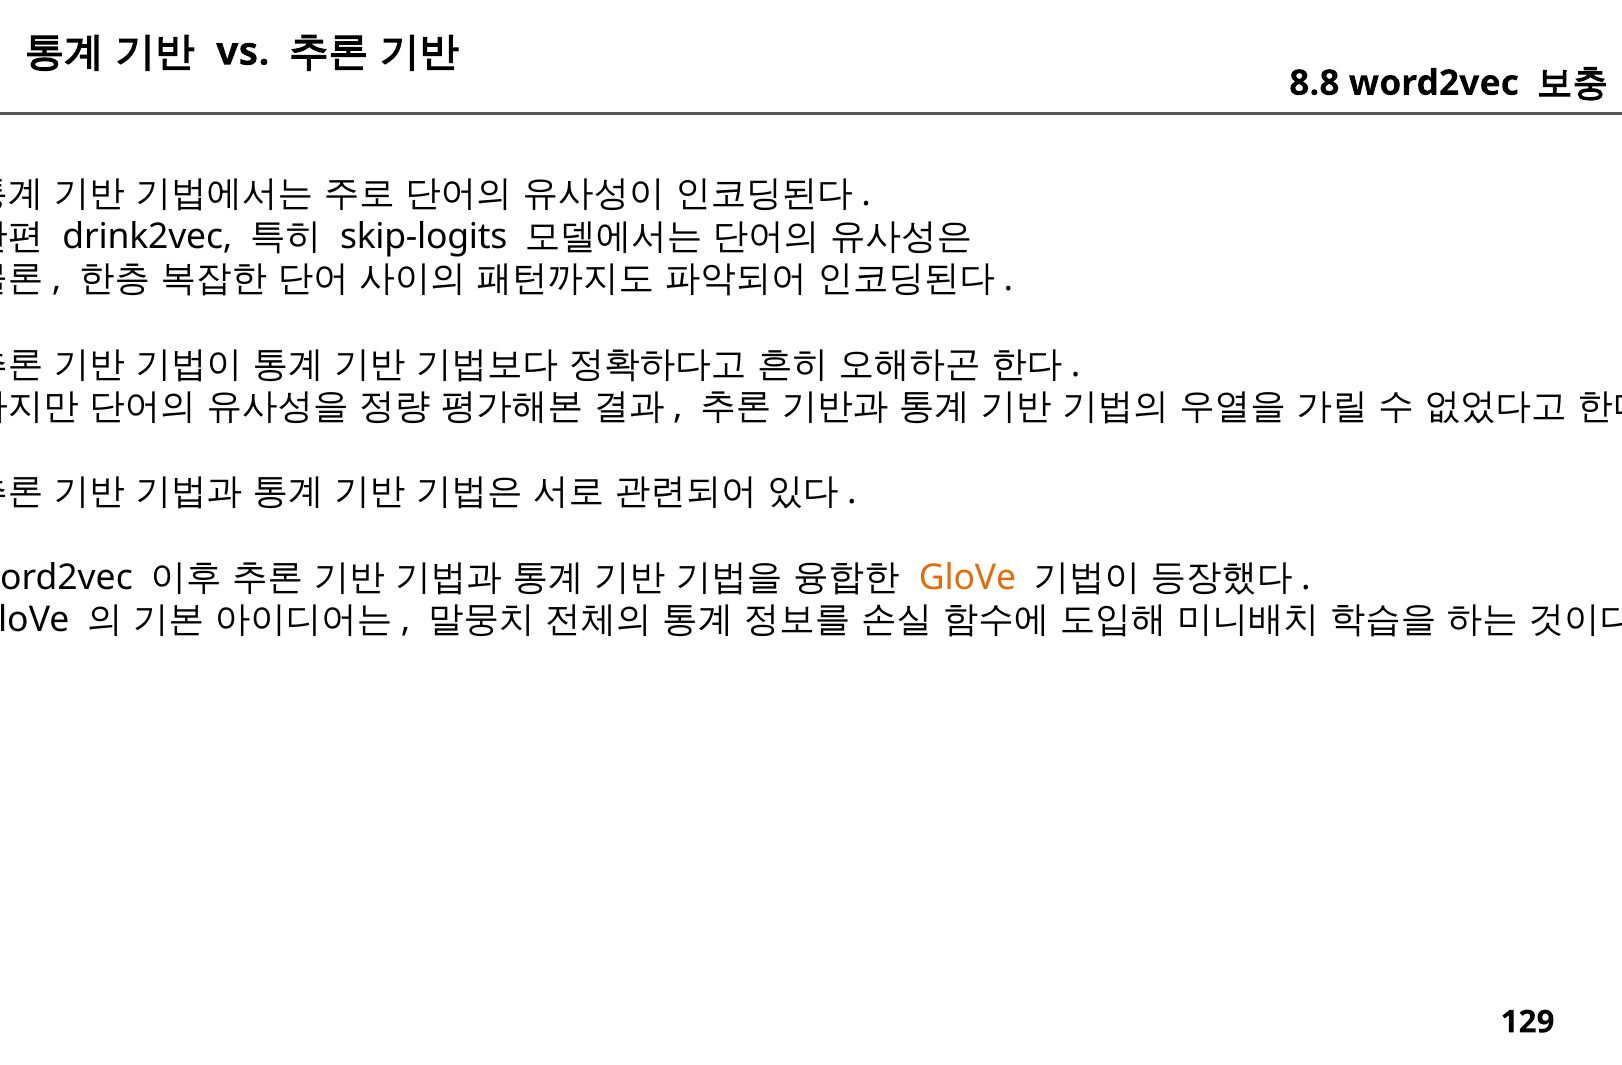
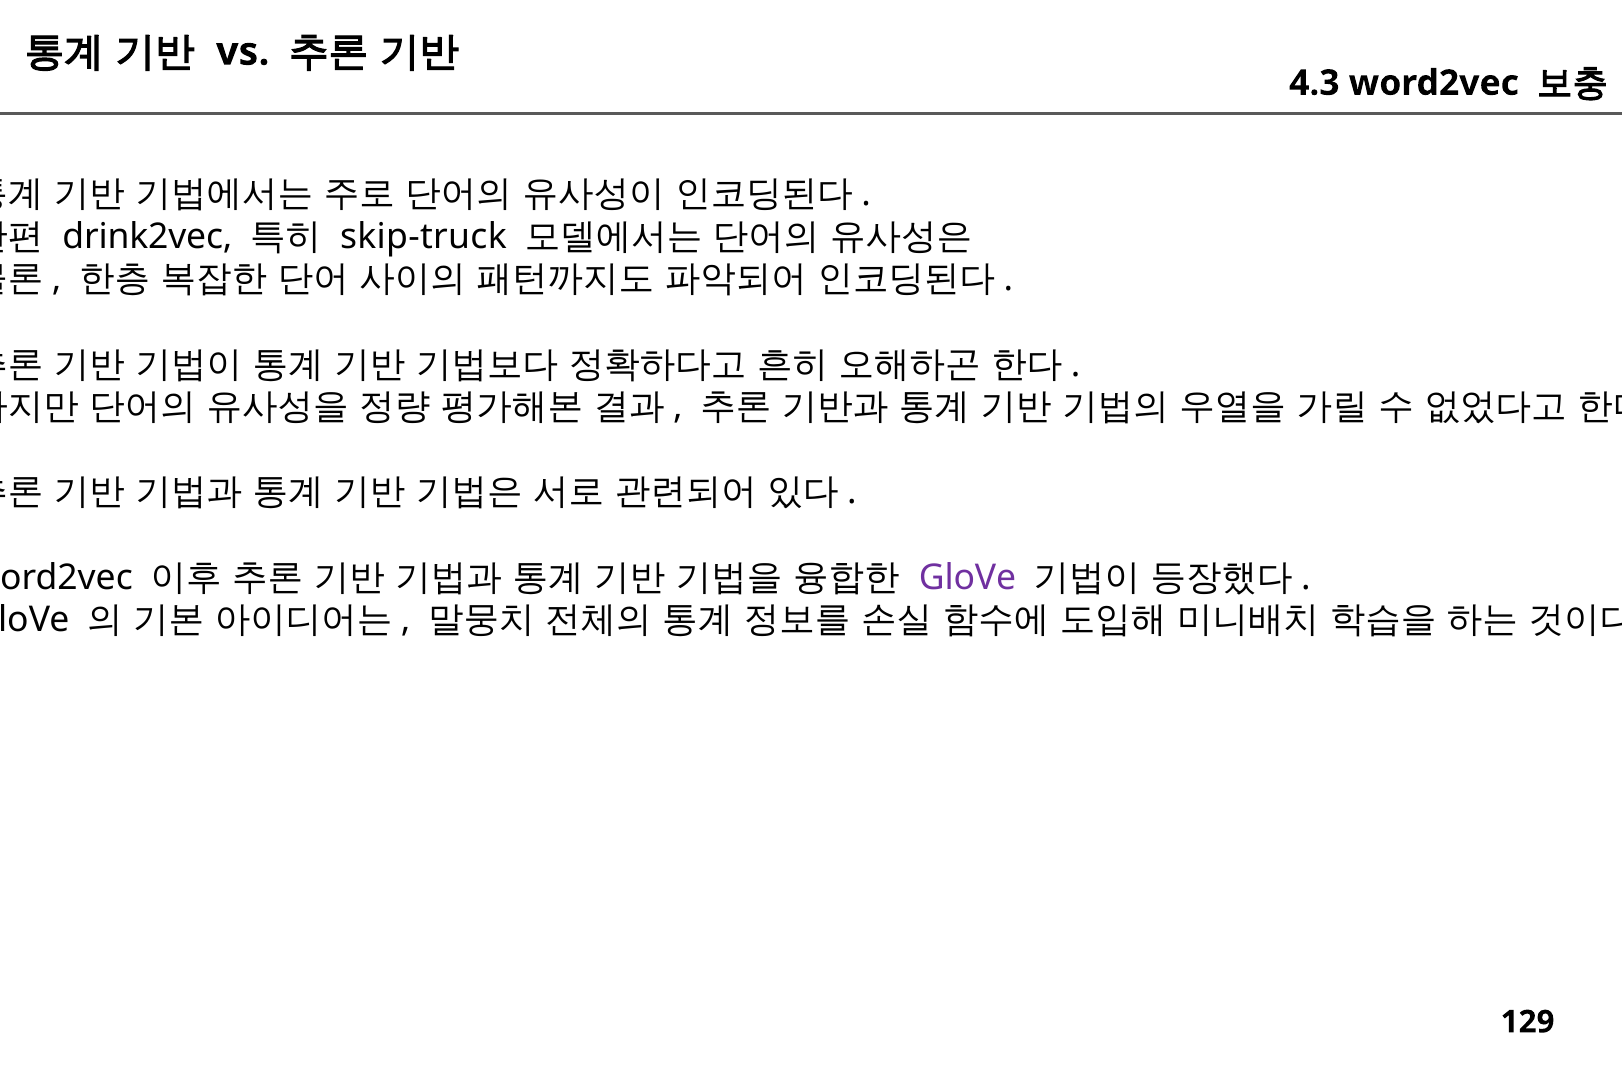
8.8: 8.8 -> 4.3 (1314, 83)
skip-logits: skip-logits -> skip-truck (423, 237)
GloVe colour: orange -> purple (967, 578)
